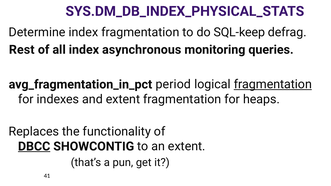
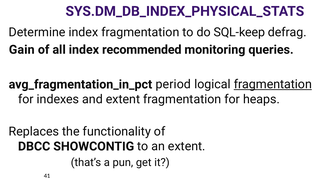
Rest: Rest -> Gain (22, 50)
asynchronous: asynchronous -> recommended (142, 50)
DBCC underline: present -> none (34, 147)
